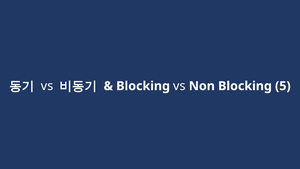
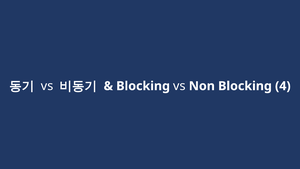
5: 5 -> 4 (283, 86)
